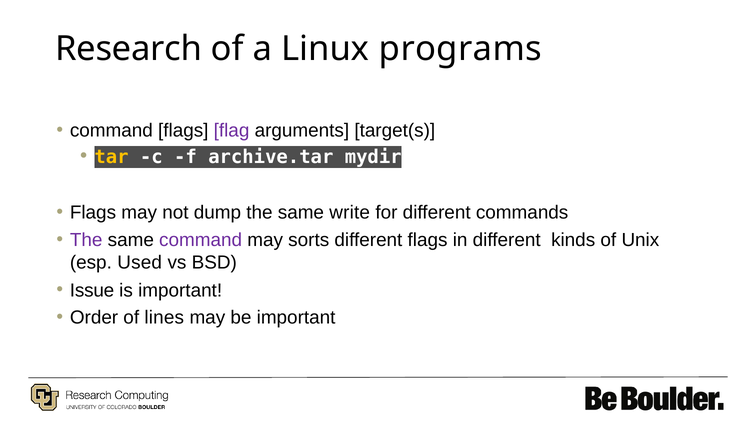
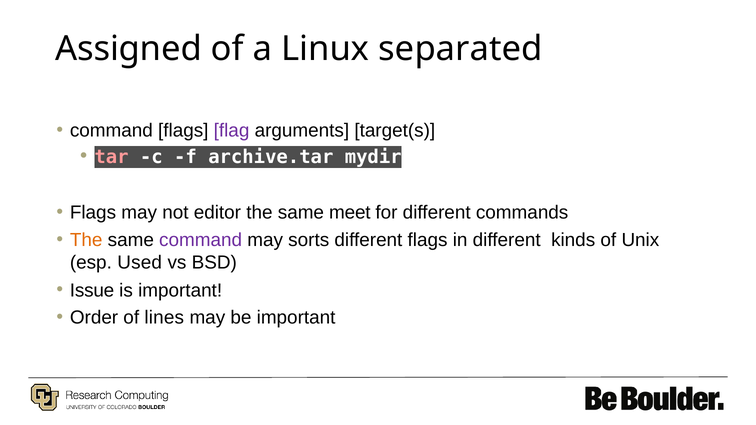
Research: Research -> Assigned (129, 49)
programs: programs -> separated (461, 49)
tar colour: yellow -> pink (112, 157)
dump: dump -> editor (217, 213)
write: write -> meet (350, 213)
The colour: purple -> orange (86, 240)
